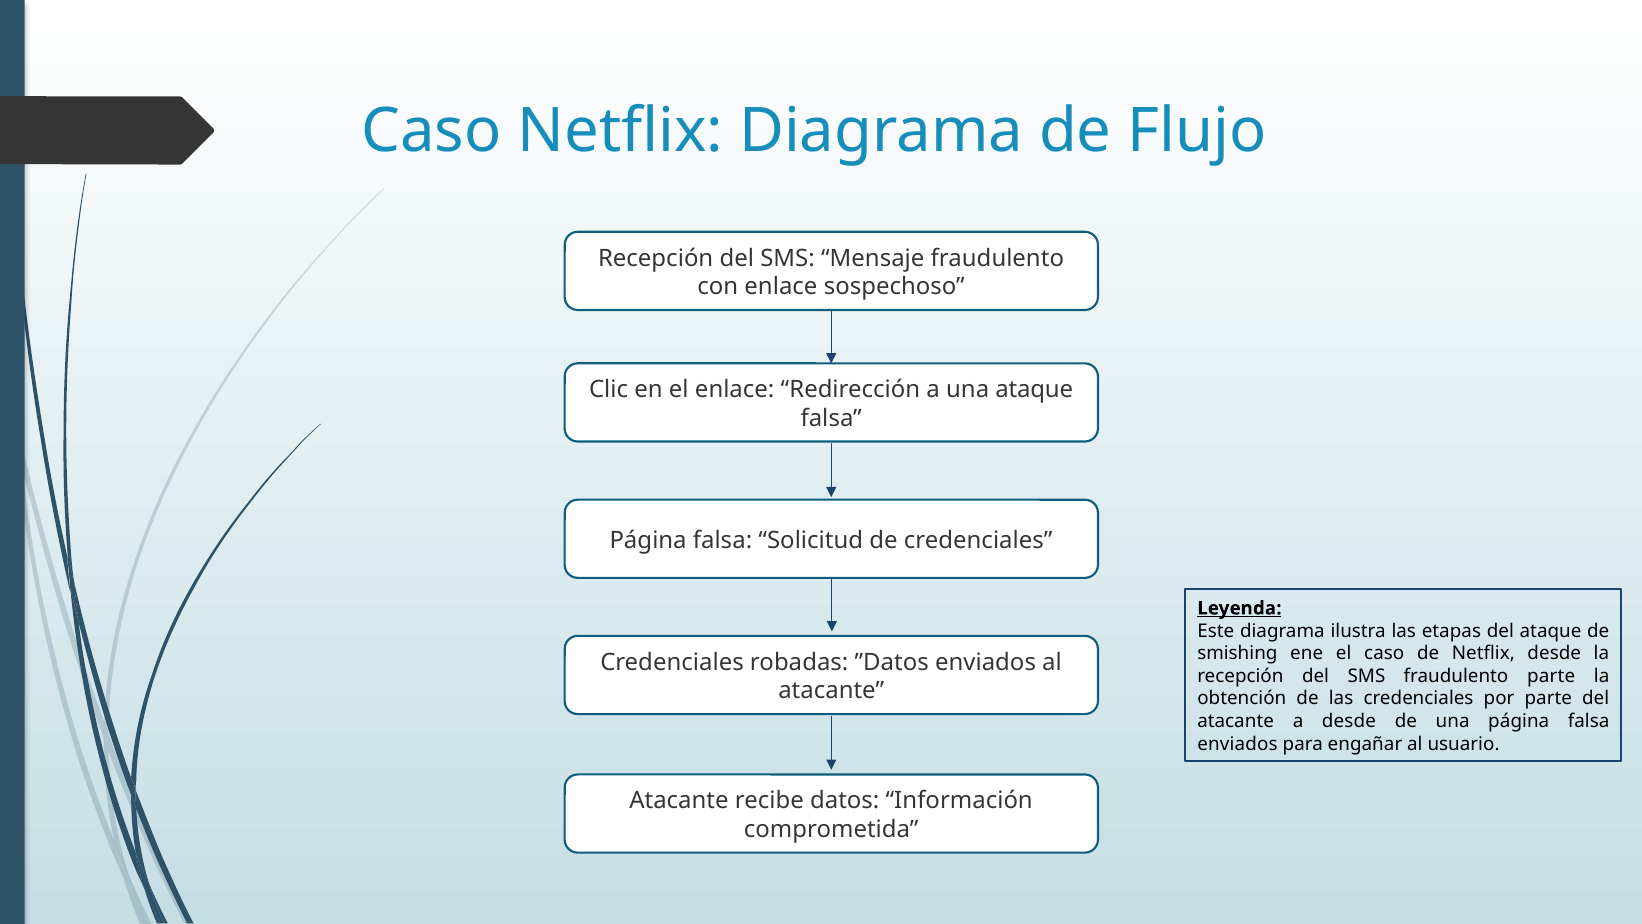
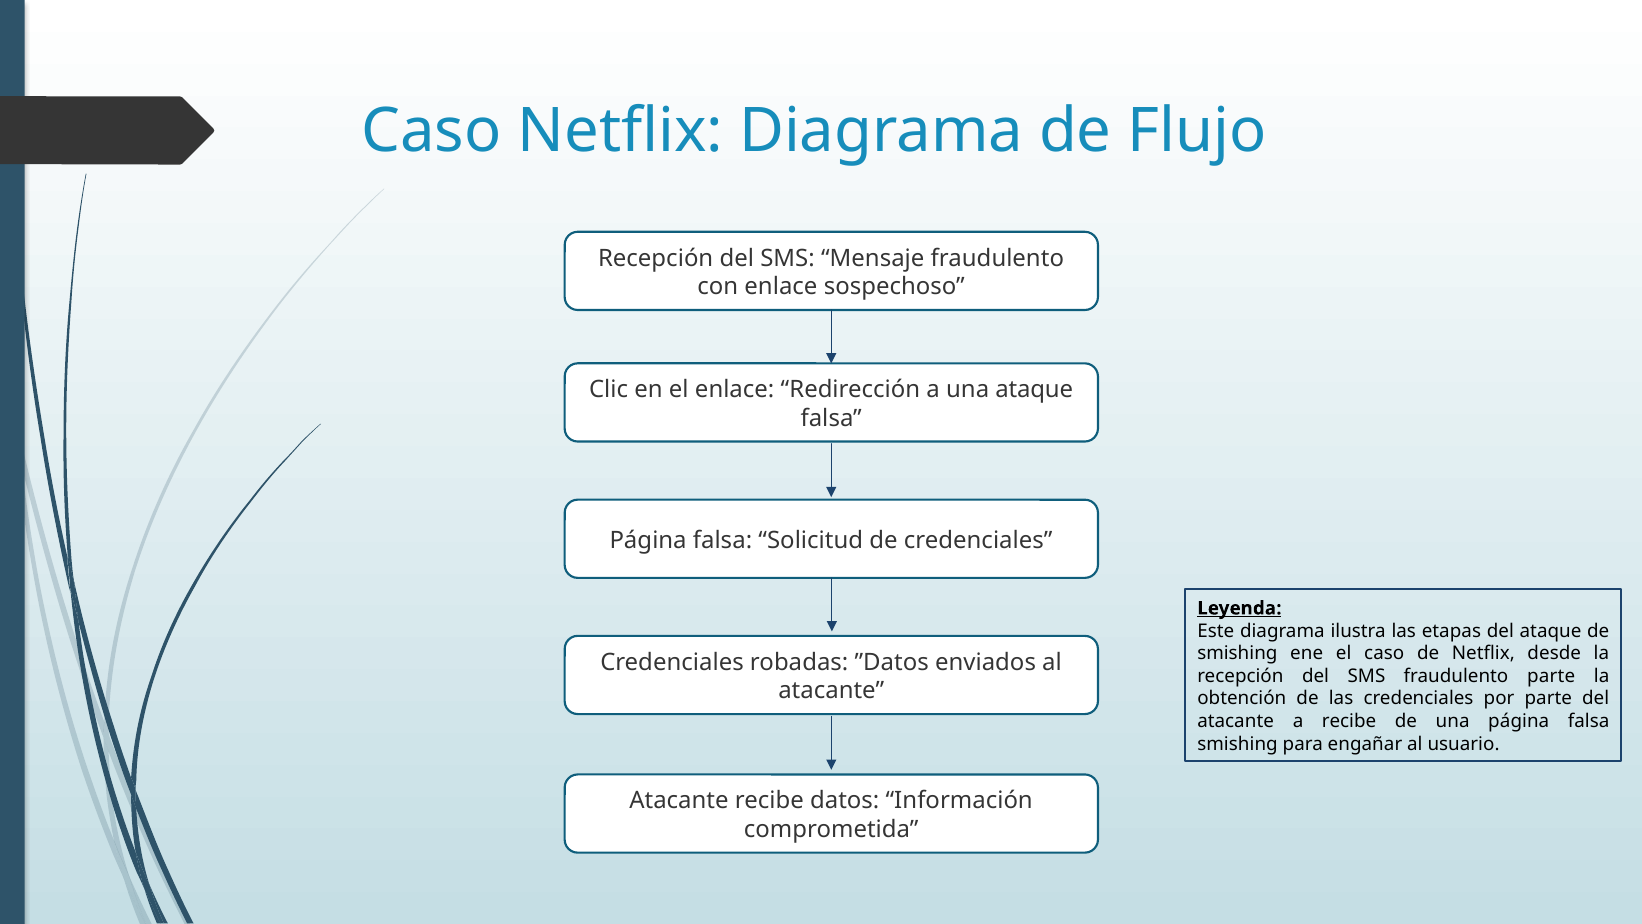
a desde: desde -> recibe (1349, 721)
enviados: enviados -> smishing (1238, 744)
